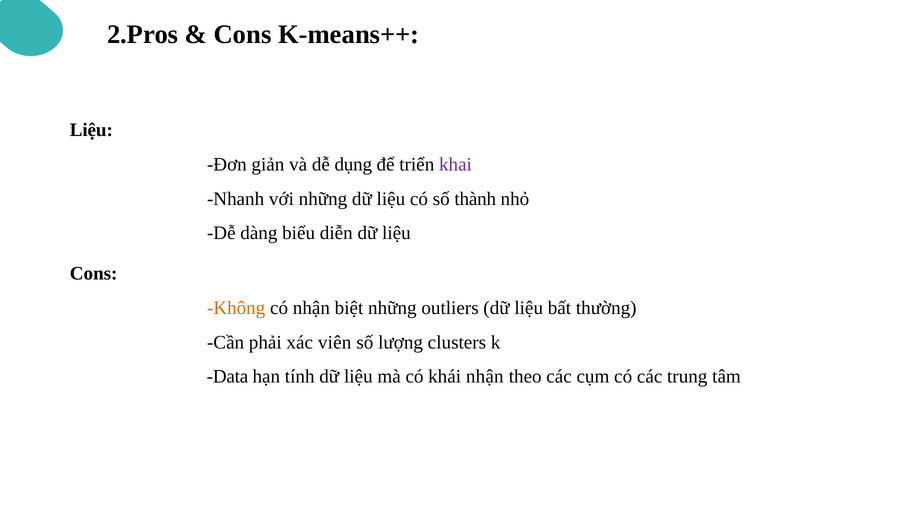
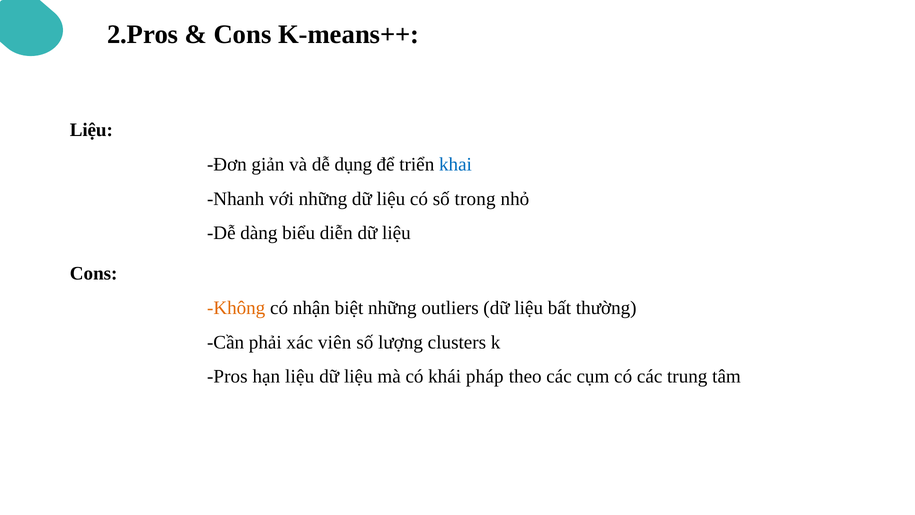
khai colour: purple -> blue (455, 164)
thành: thành -> trong (475, 199)
Data: Data -> Pros (227, 376)
hạn tính: tính -> liệu (300, 376)
khái nhận: nhận -> pháp (485, 376)
